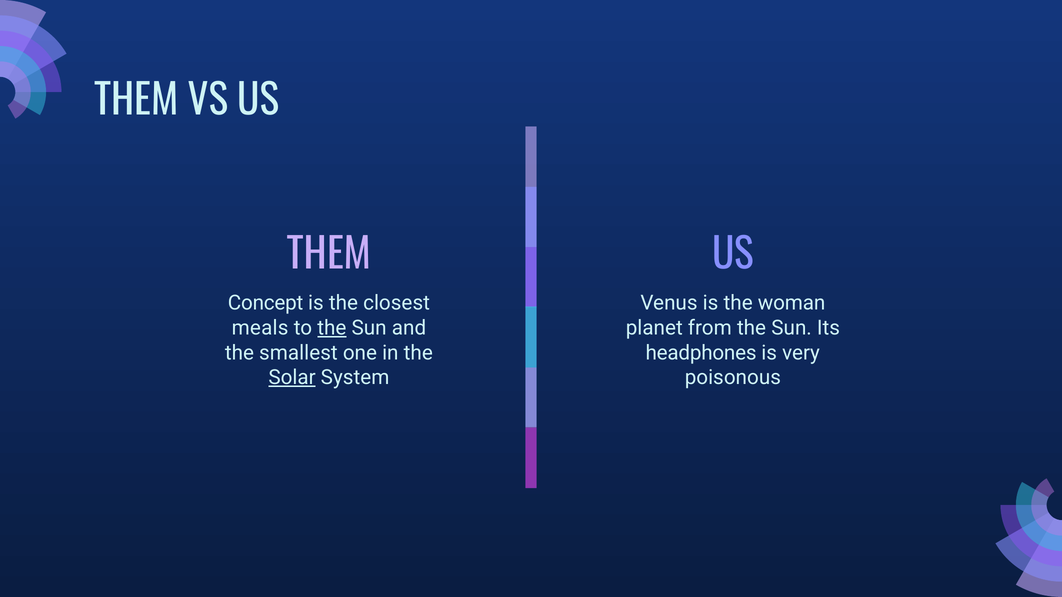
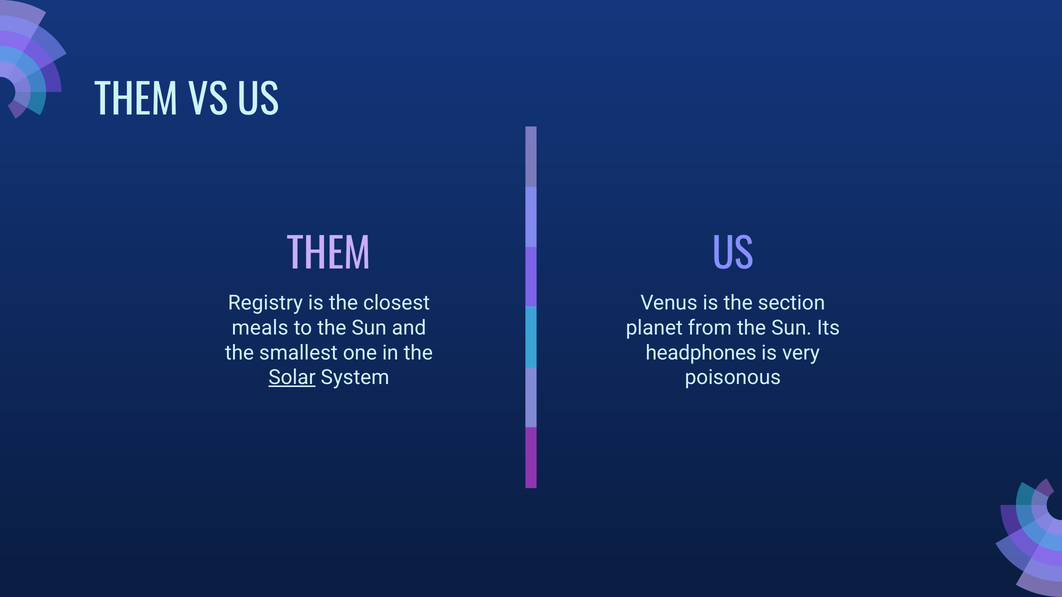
Concept: Concept -> Registry (265, 303)
woman: woman -> section (792, 303)
the underline: present -> none (332, 328)
